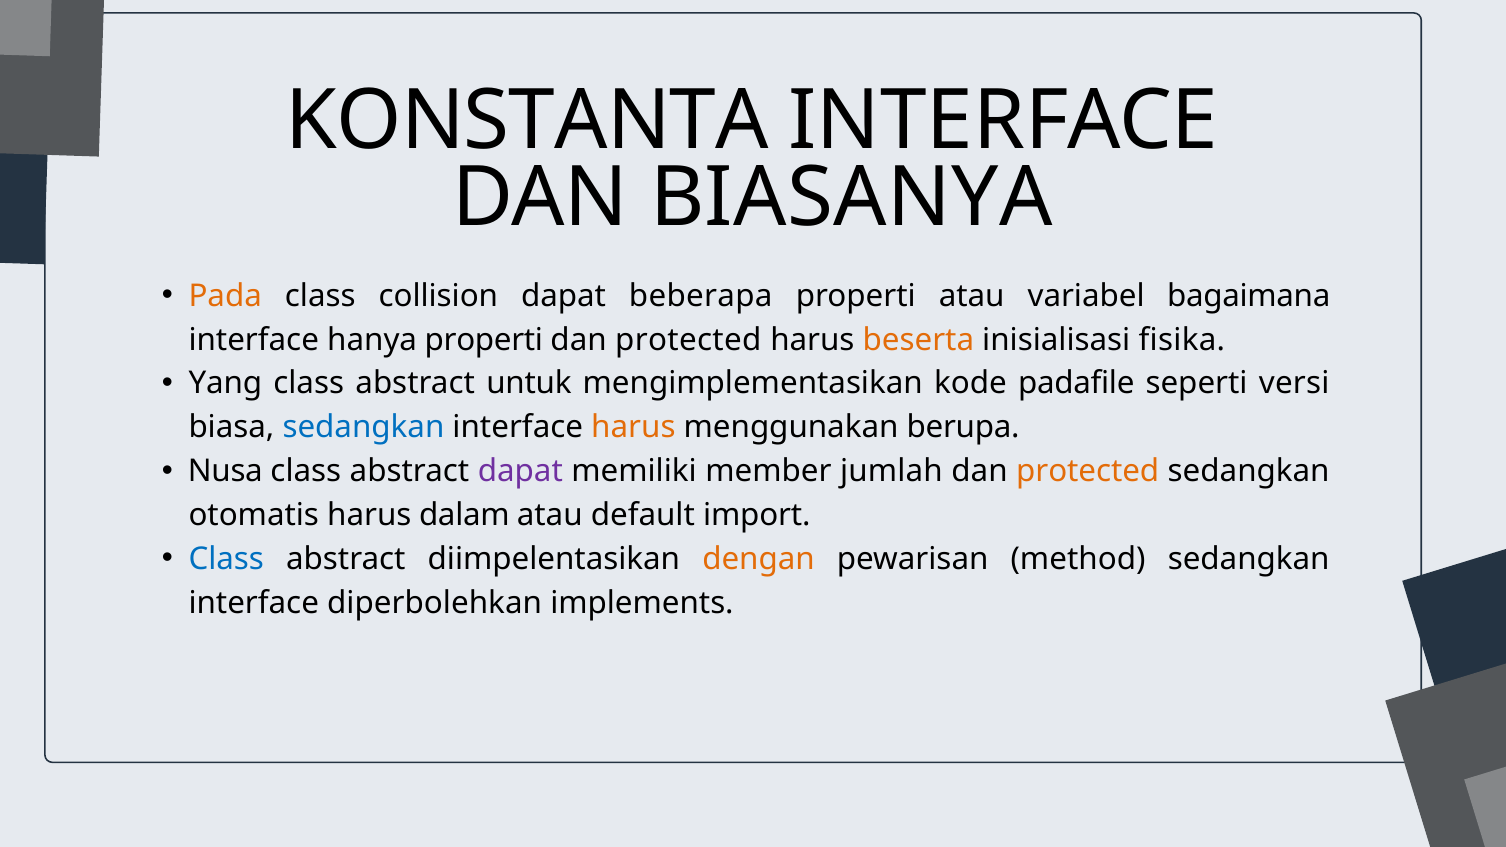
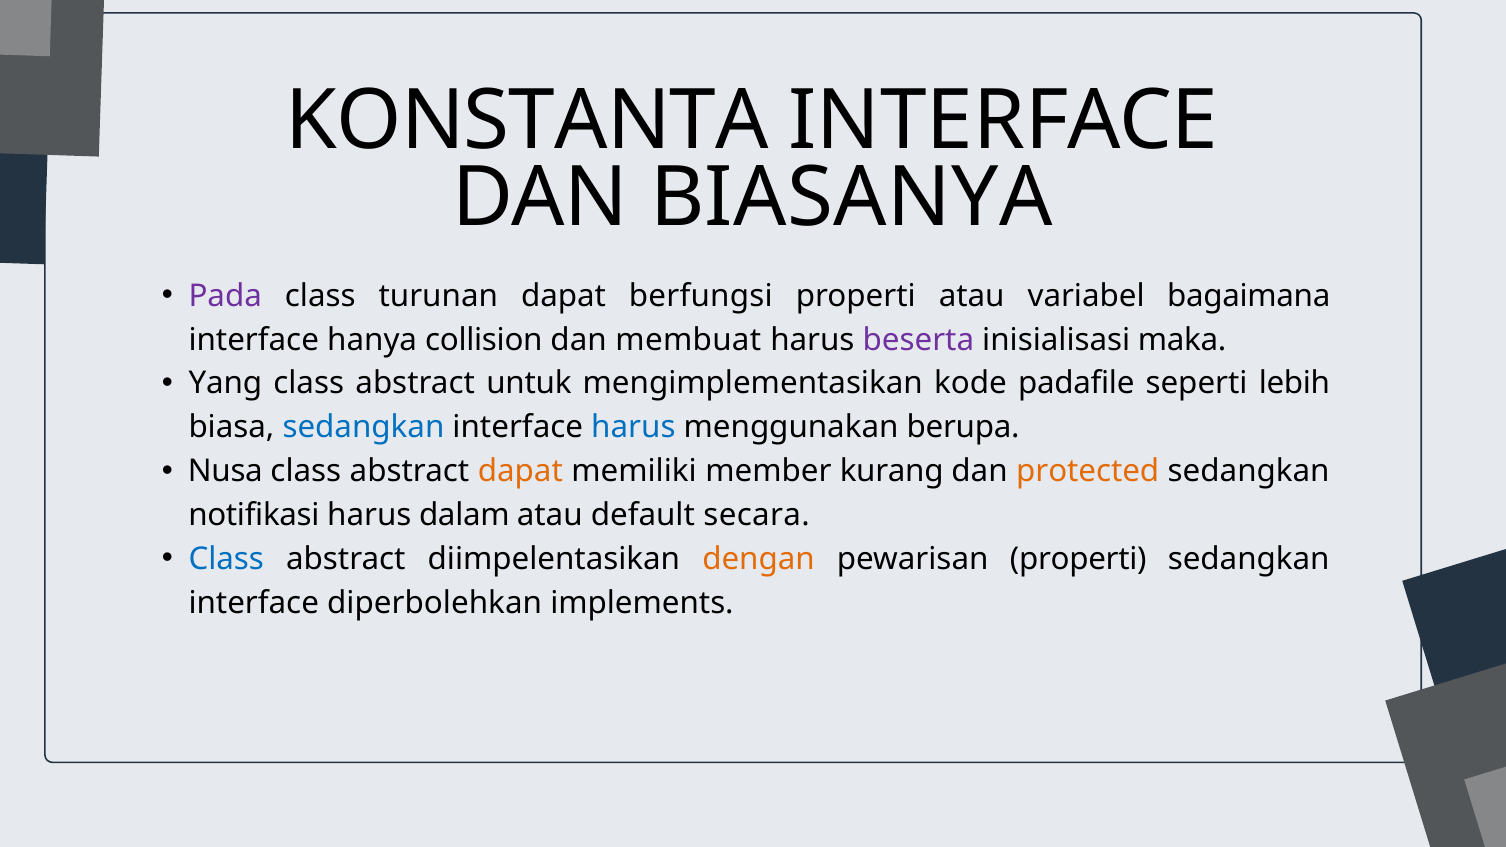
Pada colour: orange -> purple (225, 296)
collision: collision -> turunan (438, 296)
beberapa: beberapa -> berfungsi (701, 296)
hanya properti: properti -> collision (484, 340)
protected: protected -> membuat (688, 340)
beserta colour: orange -> purple (918, 340)
fisika: fisika -> maka (1182, 340)
versi: versi -> lebih (1294, 384)
harus colour: orange -> blue (633, 428)
dapat colour: purple -> orange (520, 472)
jumlah: jumlah -> kurang (892, 472)
otomatis: otomatis -> notifikasi (254, 515)
import: import -> secara (757, 515)
pewarisan method: method -> properti (1078, 559)
